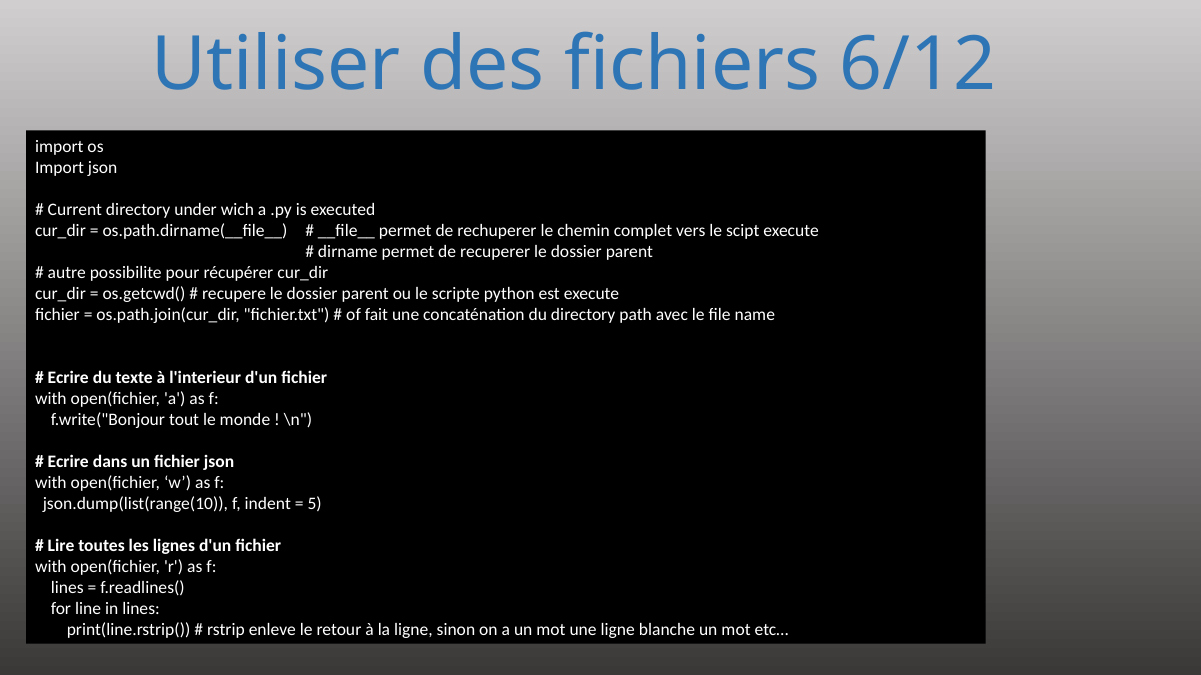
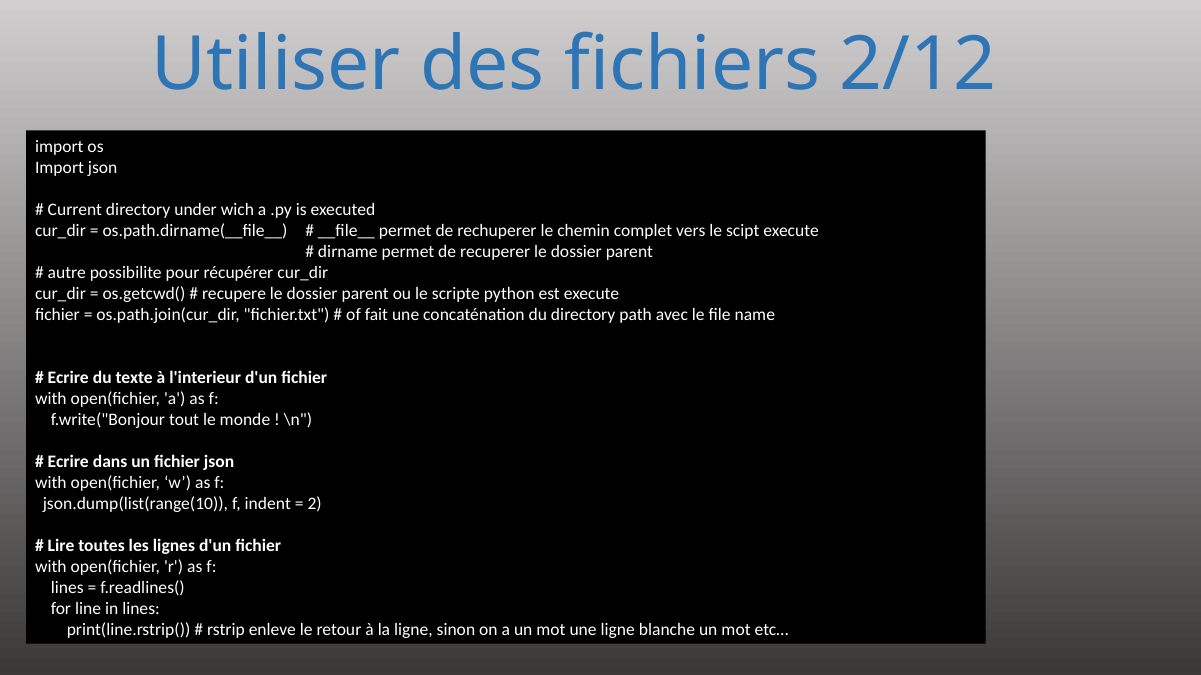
6/12: 6/12 -> 2/12 (918, 65)
5: 5 -> 2 (315, 504)
